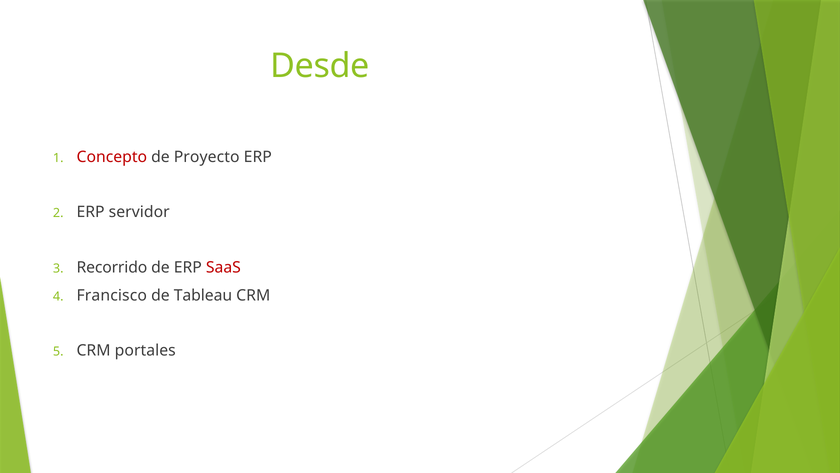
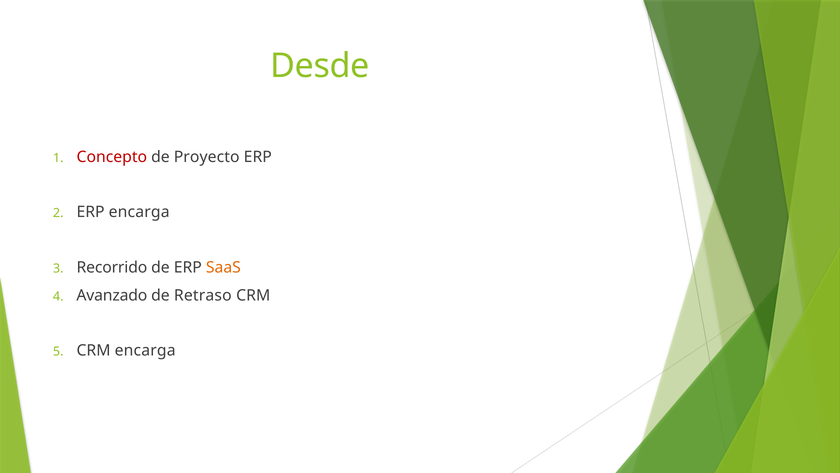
ERP servidor: servidor -> encarga (139, 212)
SaaS colour: red -> orange (223, 267)
Francisco: Francisco -> Avanzado (112, 295)
Tableau: Tableau -> Retraso (203, 295)
CRM portales: portales -> encarga (145, 350)
